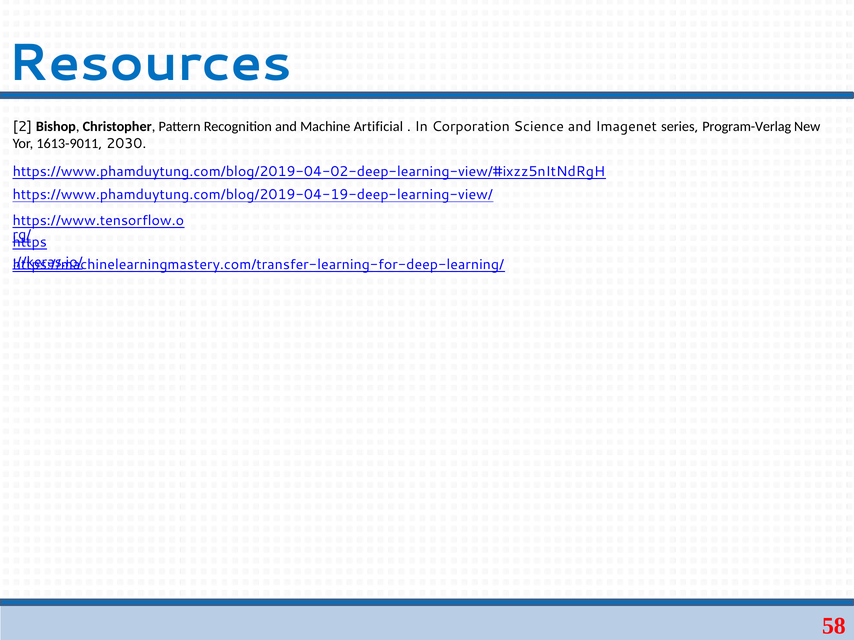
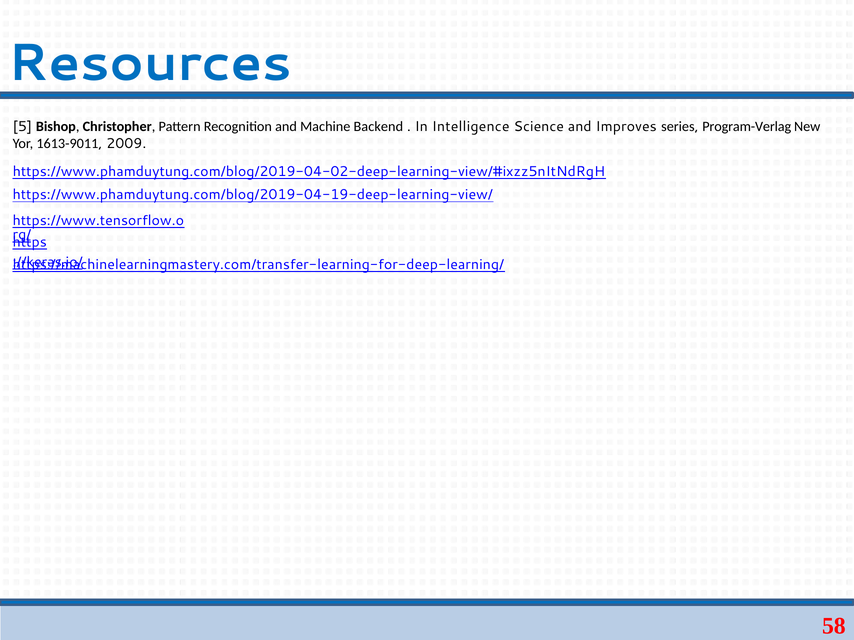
2: 2 -> 5 (22, 126)
Artificial: Artificial -> Backend (378, 126)
Corporation: Corporation -> Intelligence (471, 126)
Imagenet: Imagenet -> Improves (626, 126)
2030: 2030 -> 2009 (126, 144)
